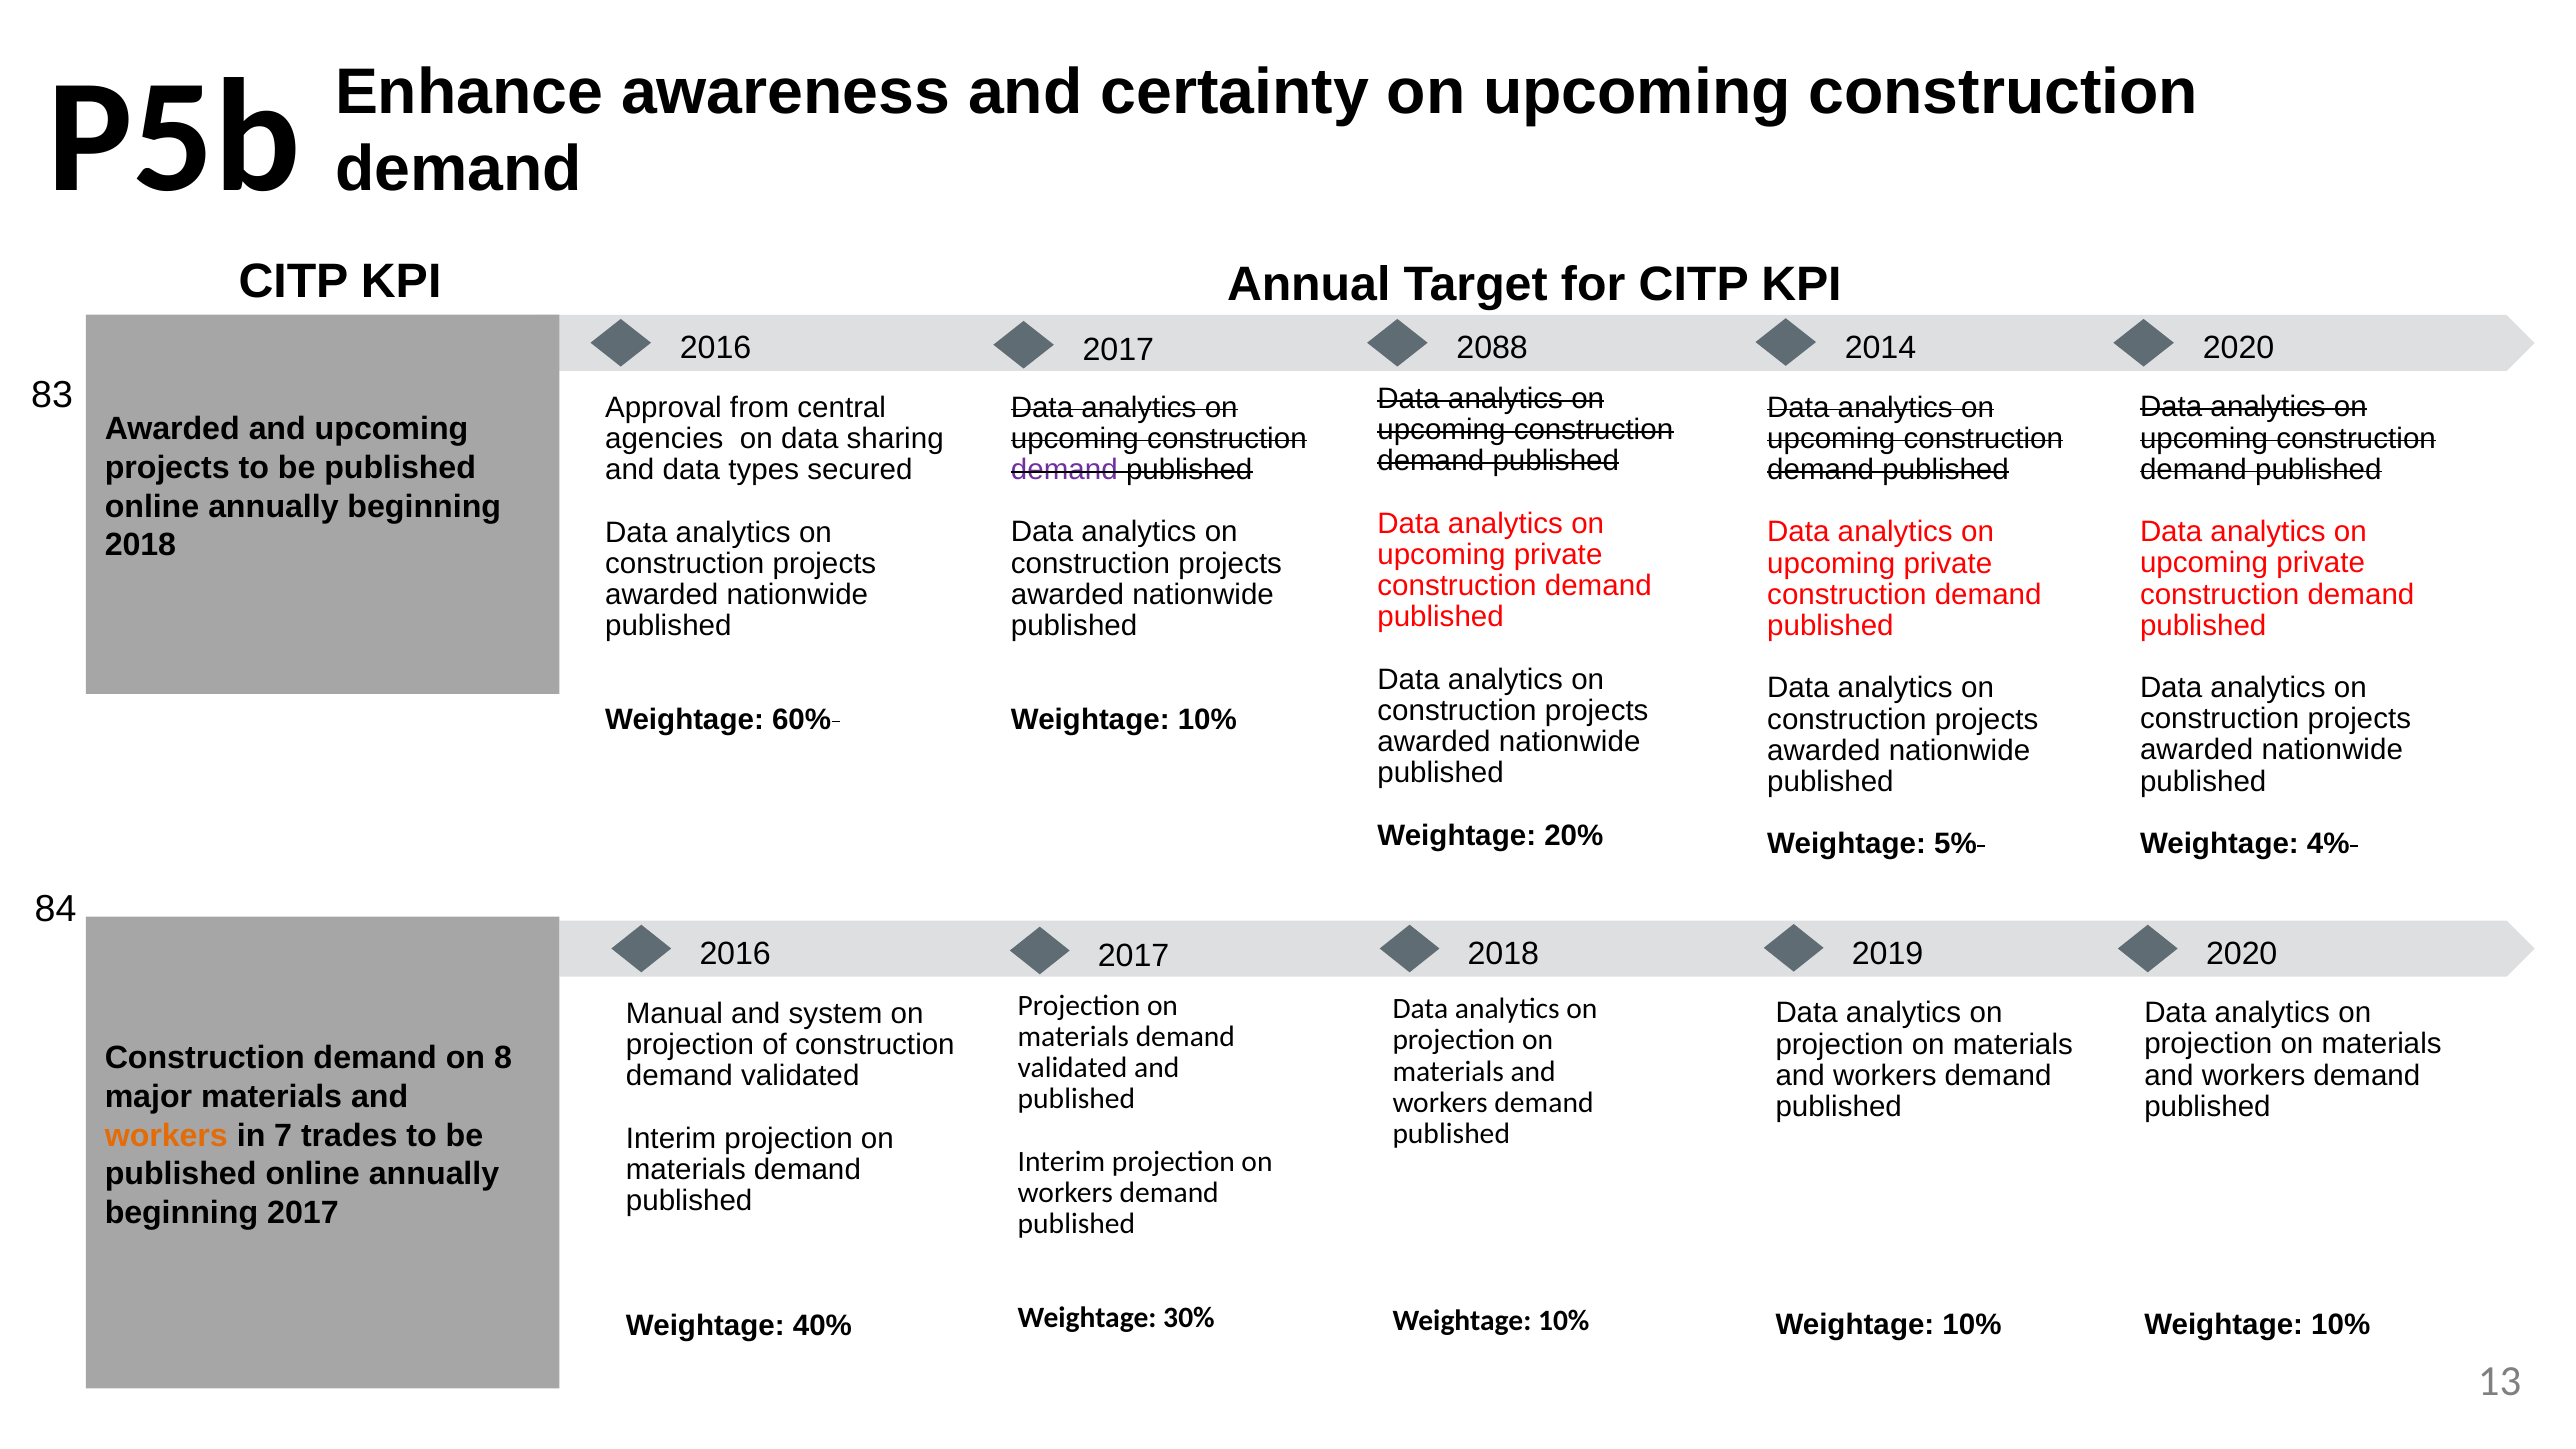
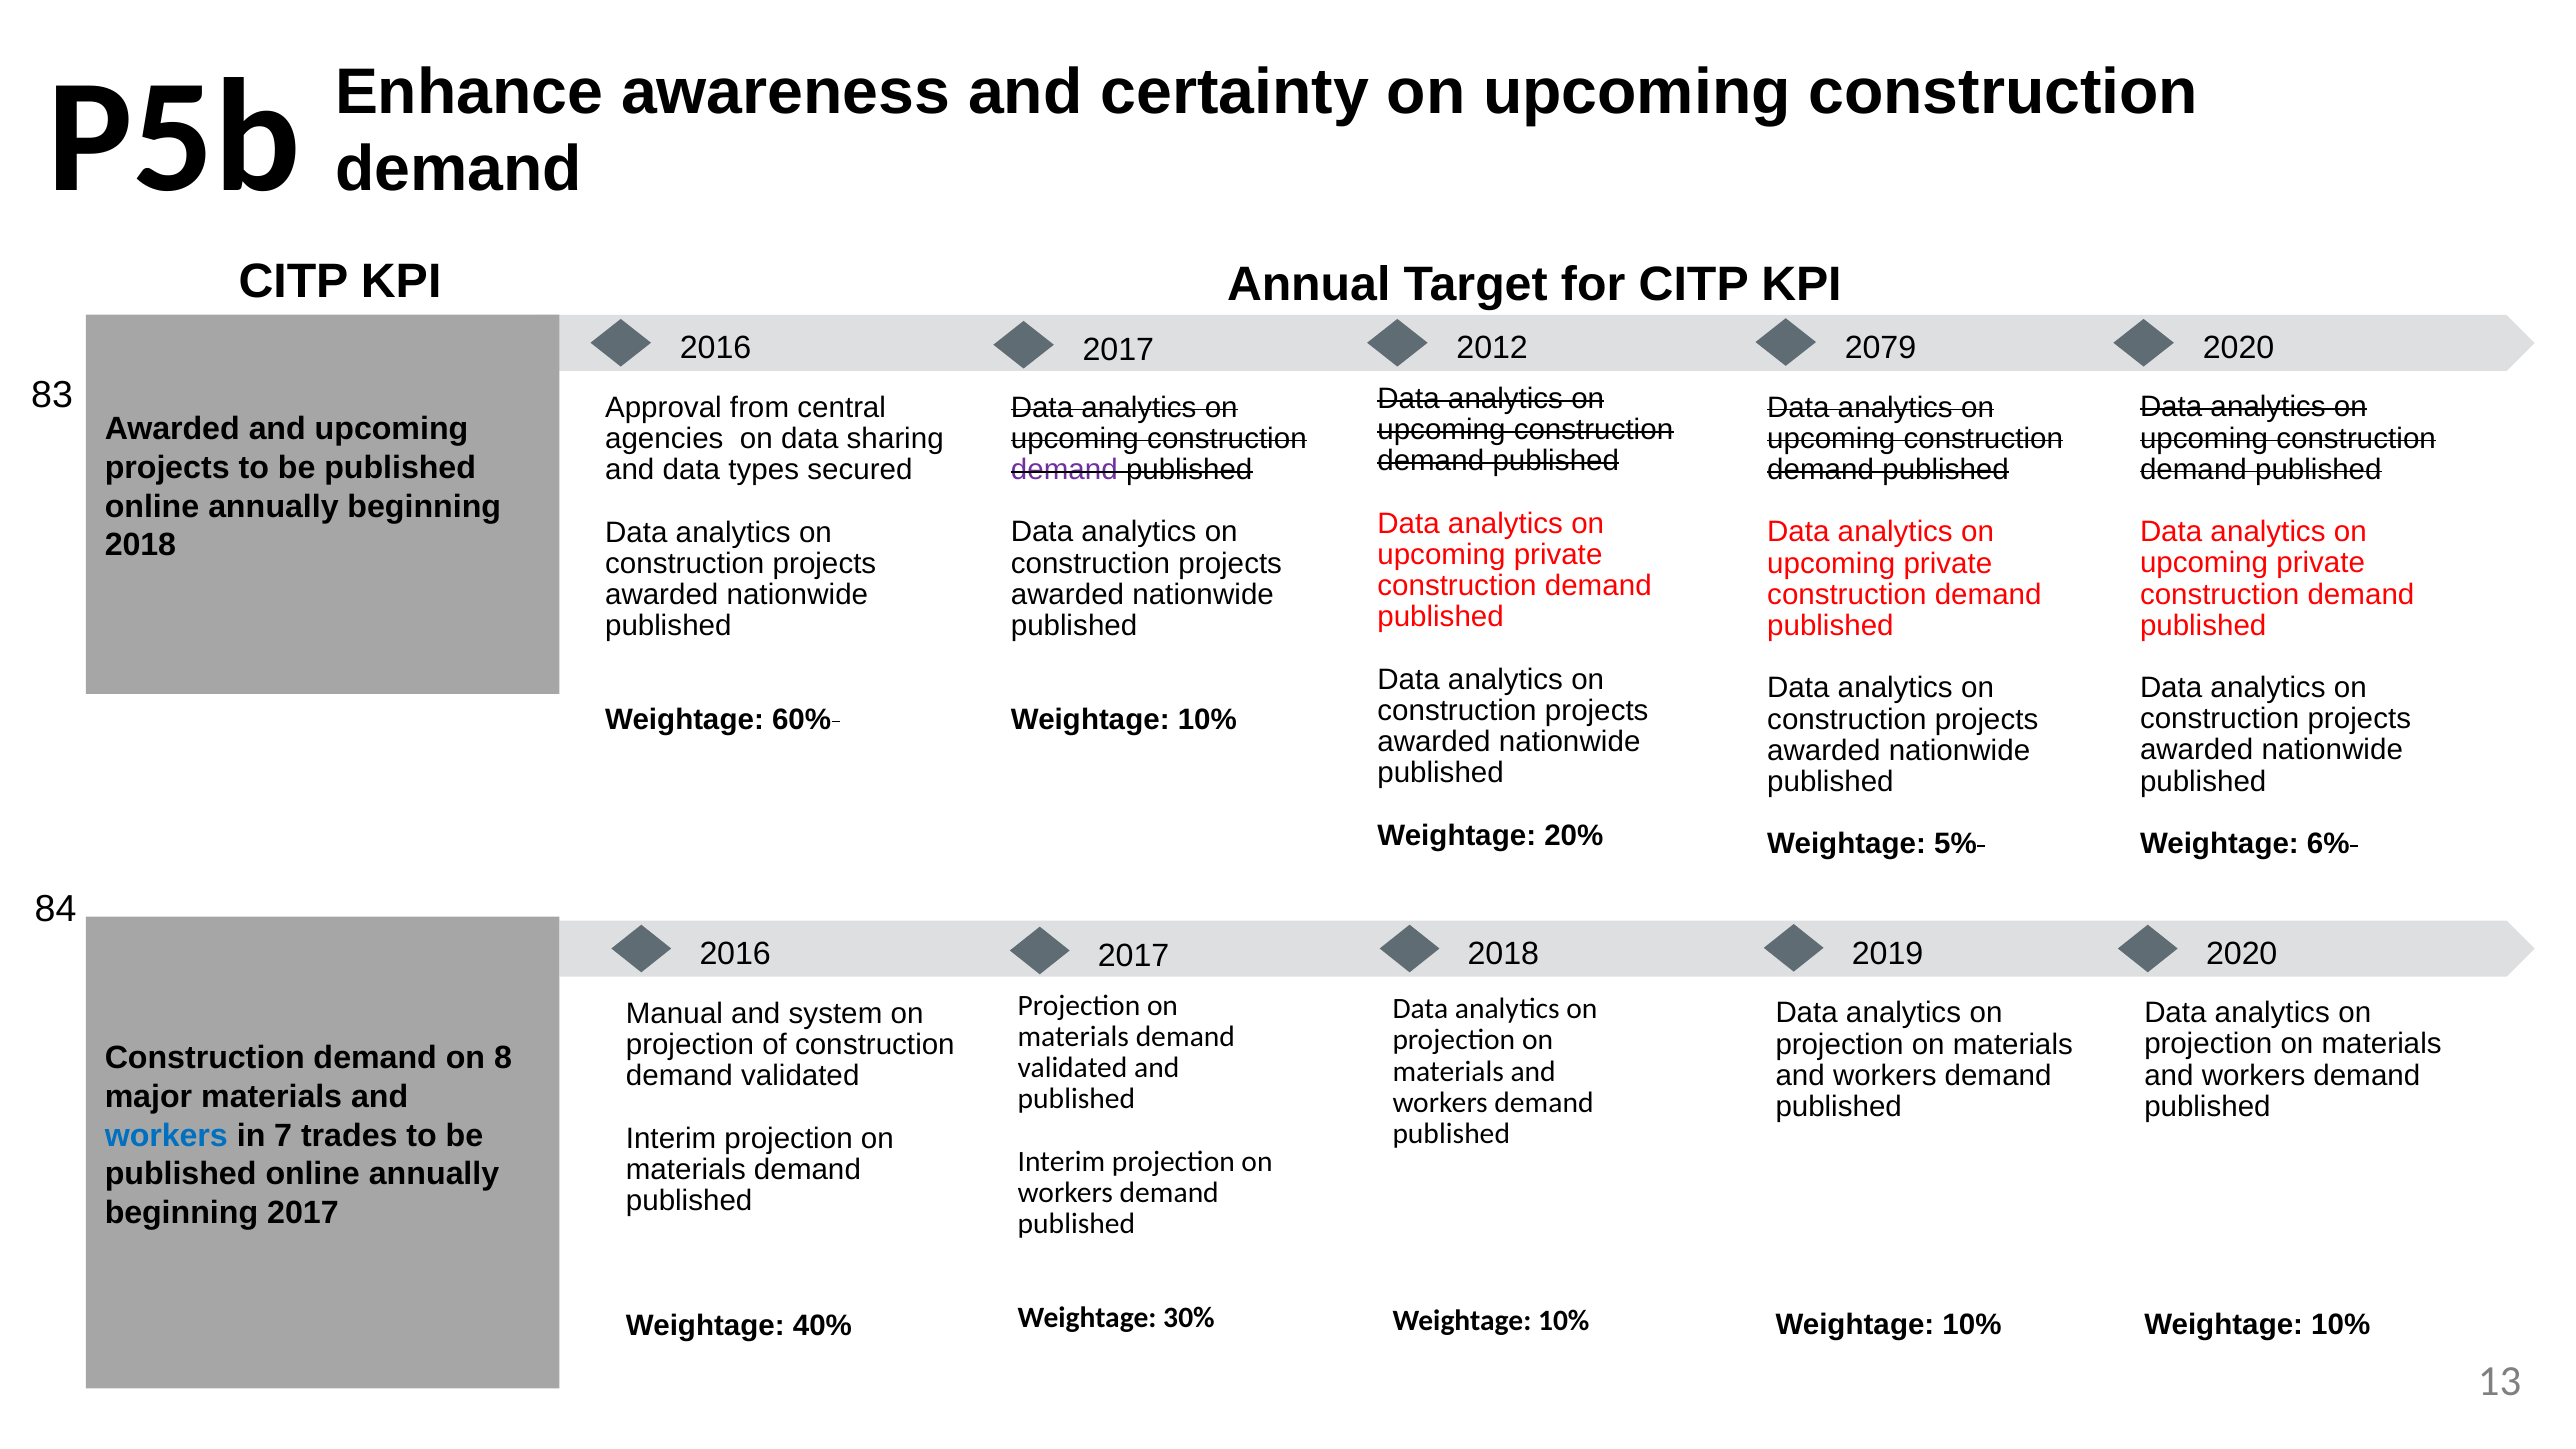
2088: 2088 -> 2012 (1492, 348)
2014: 2014 -> 2079 (1880, 348)
4%: 4% -> 6% (2328, 844)
workers colour: orange -> blue (166, 1135)
